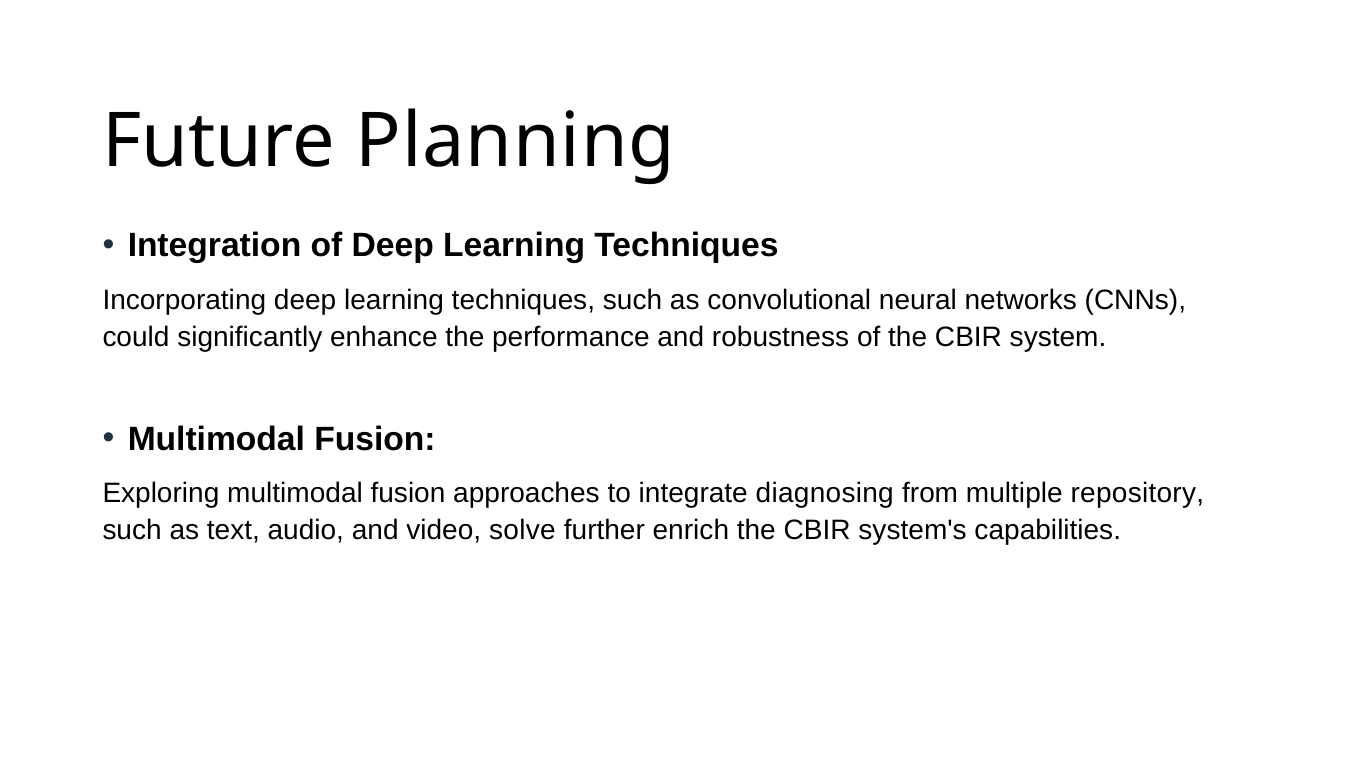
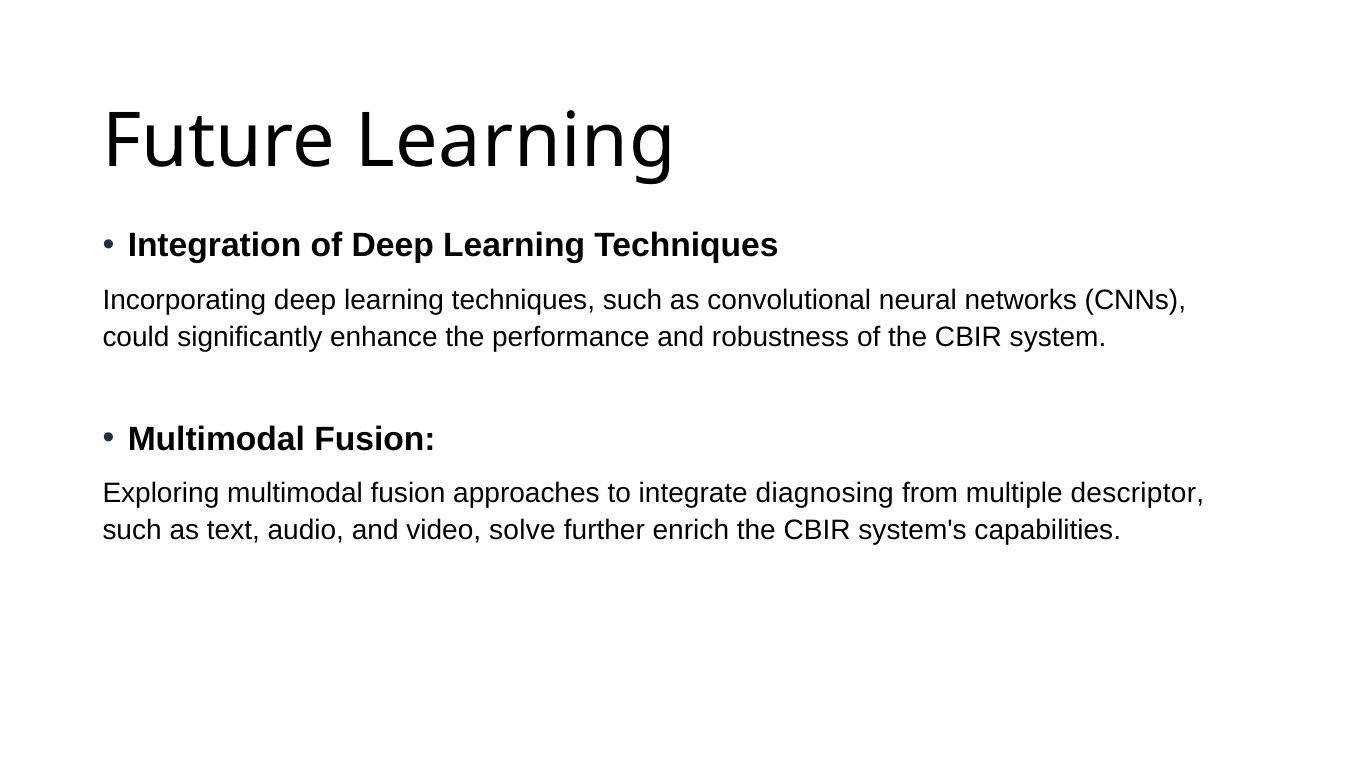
Future Planning: Planning -> Learning (515, 141)
repository: repository -> descriptor (1137, 493)
